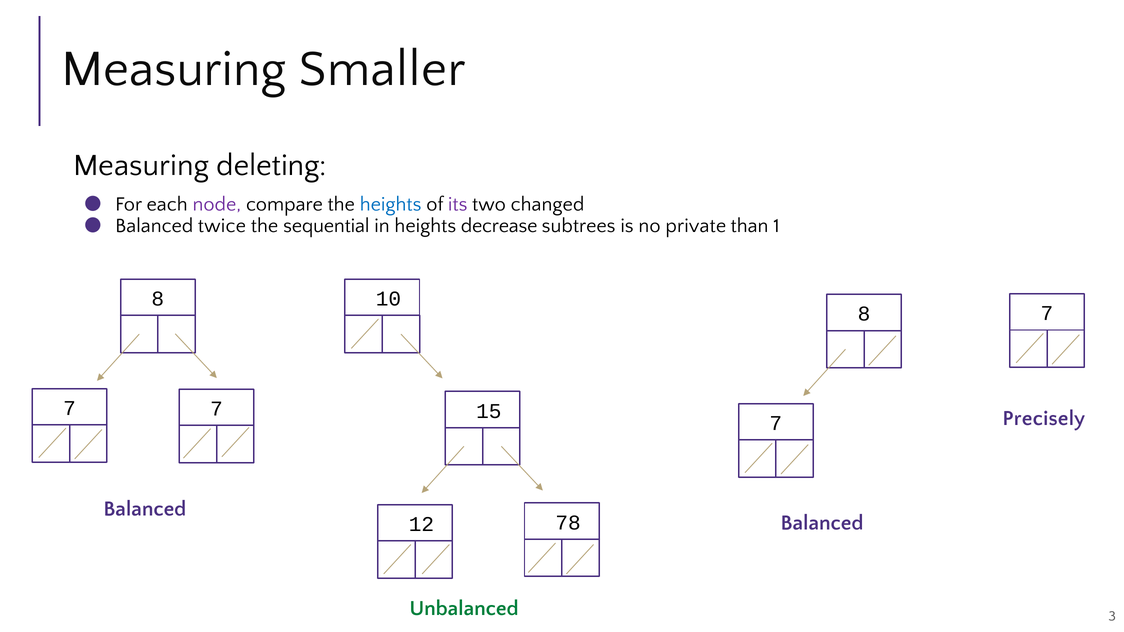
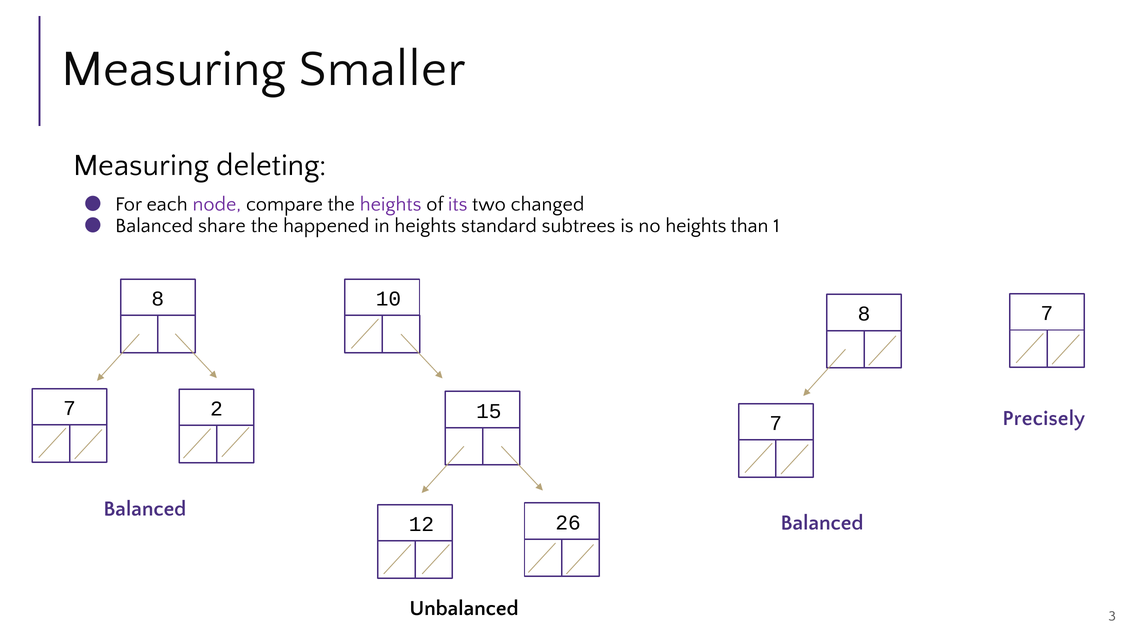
heights colour: blue -> purple (391, 204)
twice: twice -> share (222, 226)
sequential: sequential -> happened (326, 226)
decrease: decrease -> standard (499, 226)
no private: private -> heights (696, 226)
7: 7 -> 2 (216, 409)
78: 78 -> 26 (568, 523)
Unbalanced colour: green -> black (464, 608)
